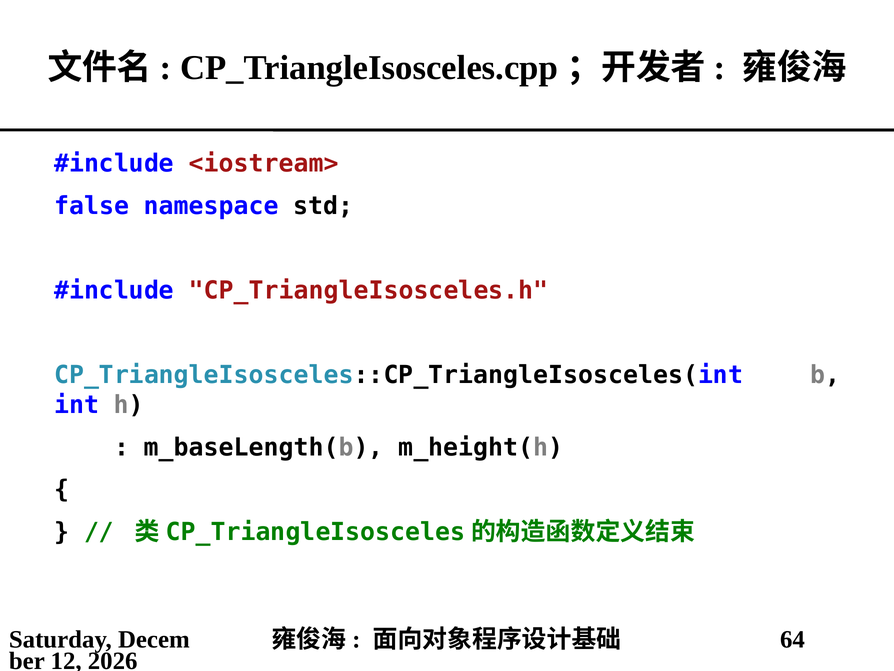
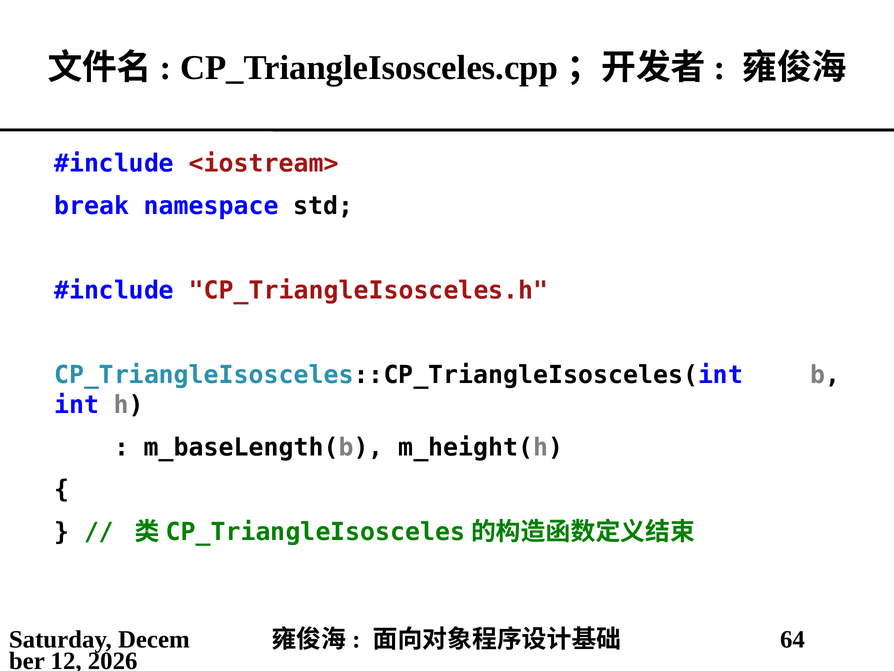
false: false -> break (92, 206)
